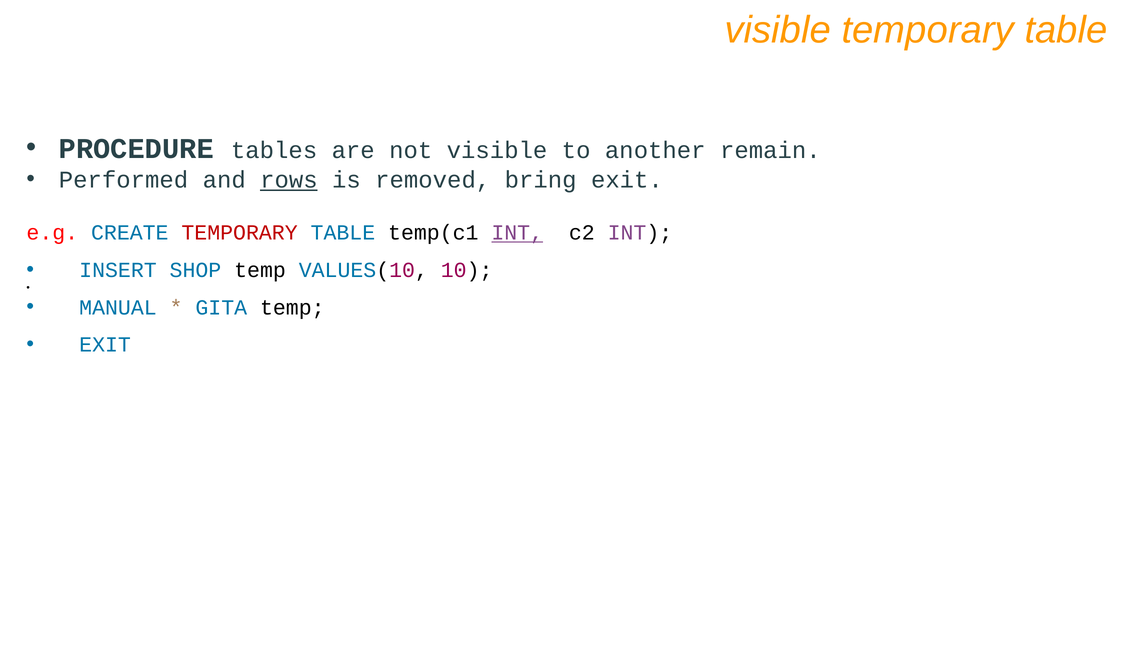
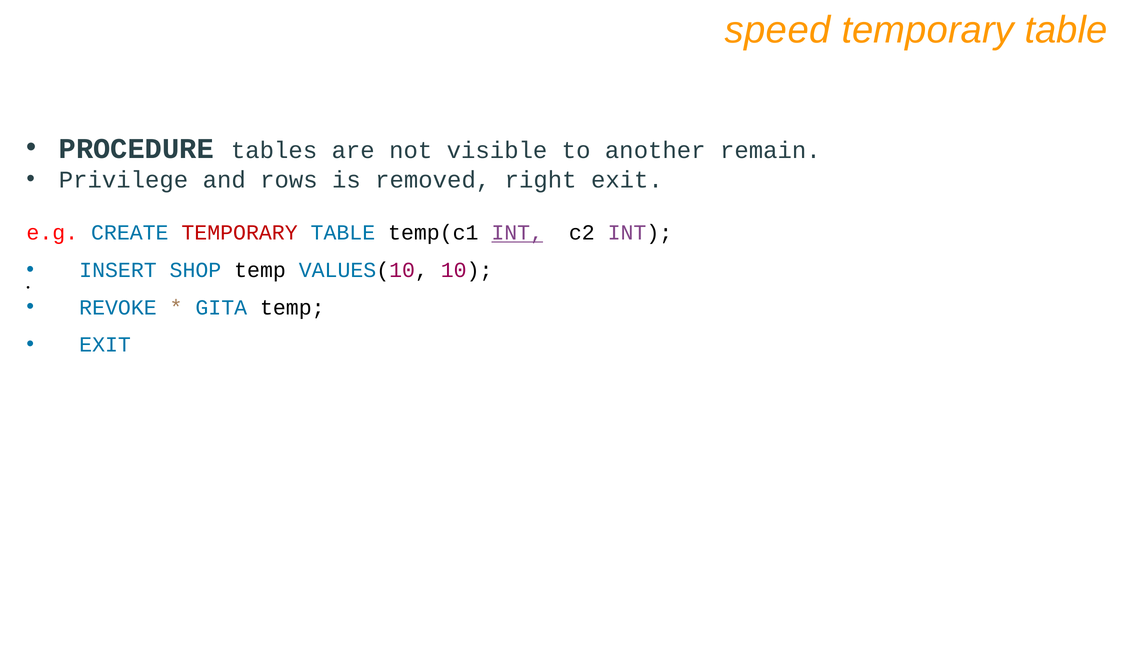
visible: visible -> speed (778, 30)
Performed: Performed -> Privilege (123, 180)
rows underline: present -> none (289, 180)
bring: bring -> right (541, 180)
MANUAL: MANUAL -> REVOKE (118, 307)
